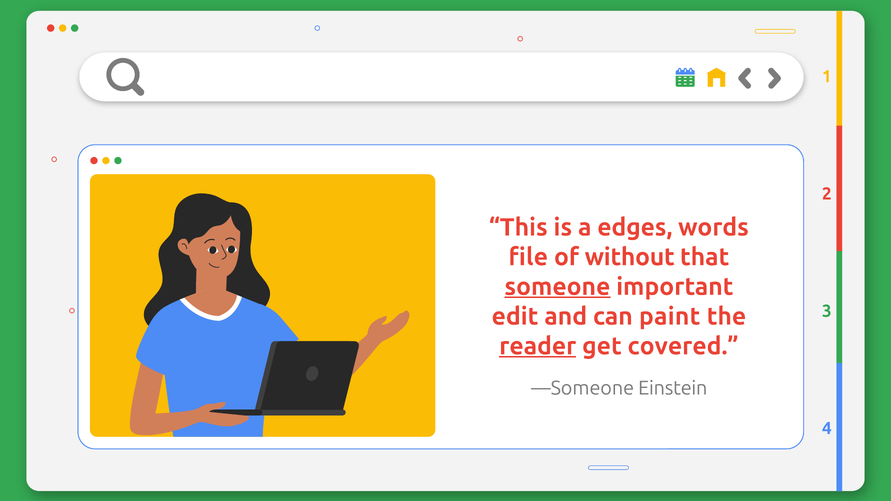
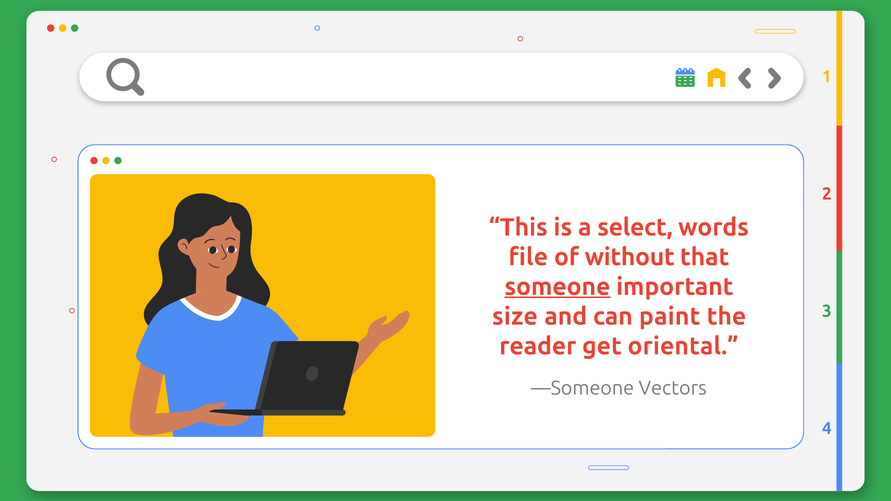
edges: edges -> select (635, 227)
edit: edit -> size (515, 317)
reader underline: present -> none (538, 346)
covered: covered -> oriental (683, 346)
Einstein: Einstein -> Vectors (673, 388)
